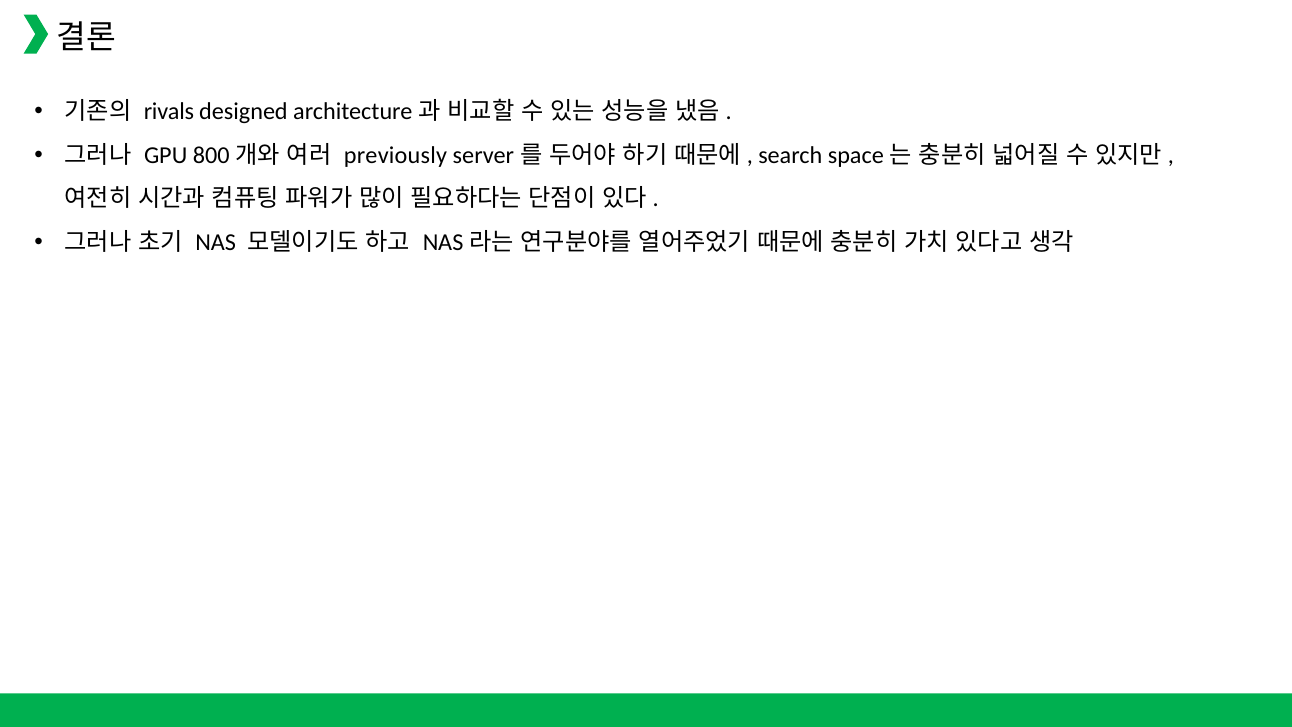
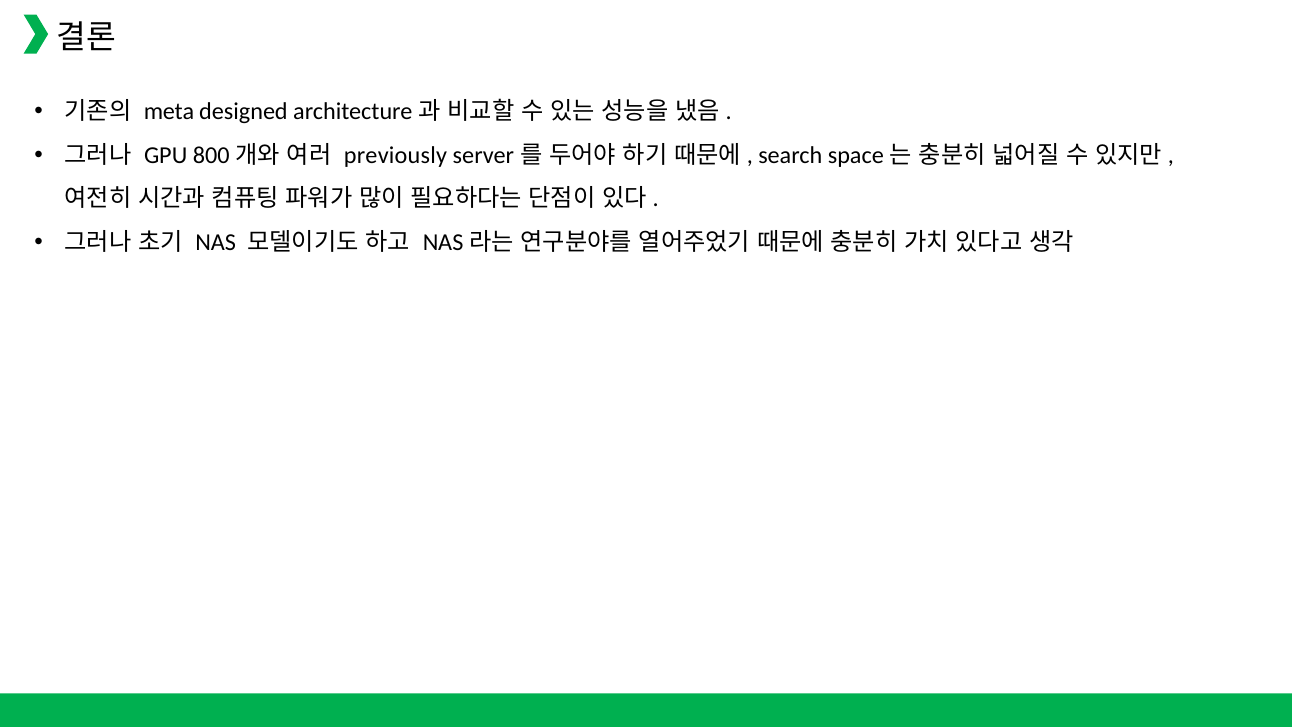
rivals: rivals -> meta (169, 112)
